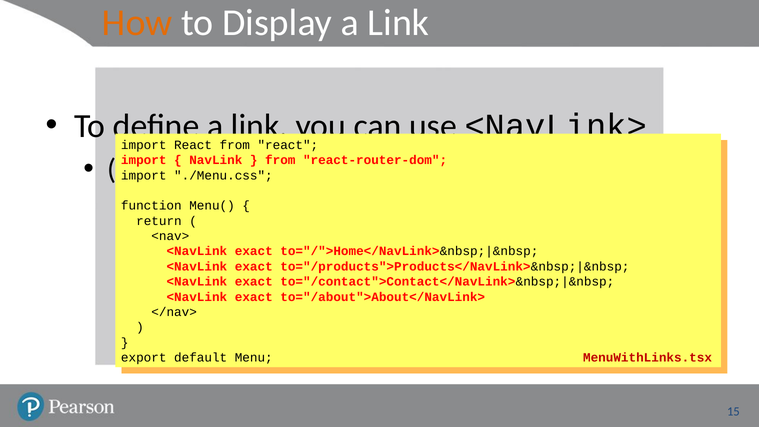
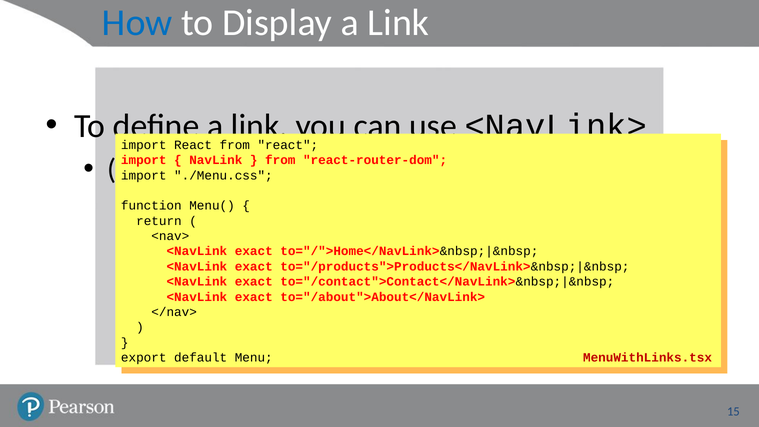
How colour: orange -> blue (137, 23)
